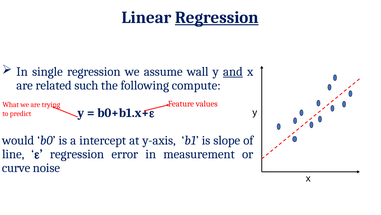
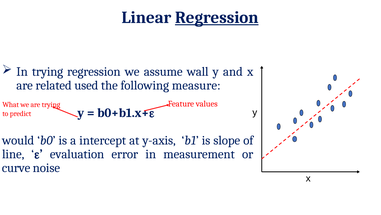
In single: single -> trying (48, 71)
and underline: present -> none (233, 71)
such: such -> used (86, 85)
compute: compute -> measure (196, 85)
regression: regression -> evaluation (77, 154)
